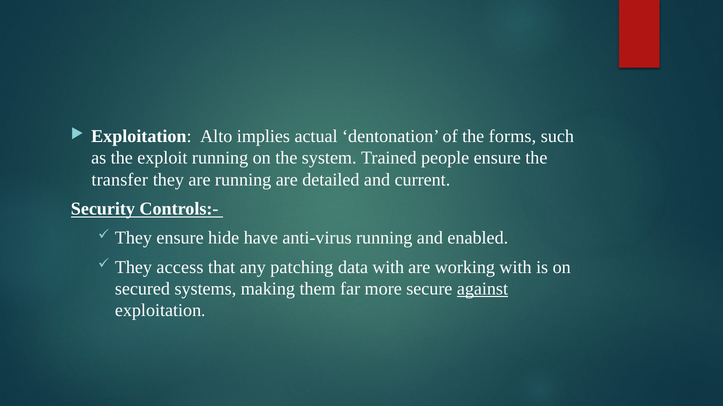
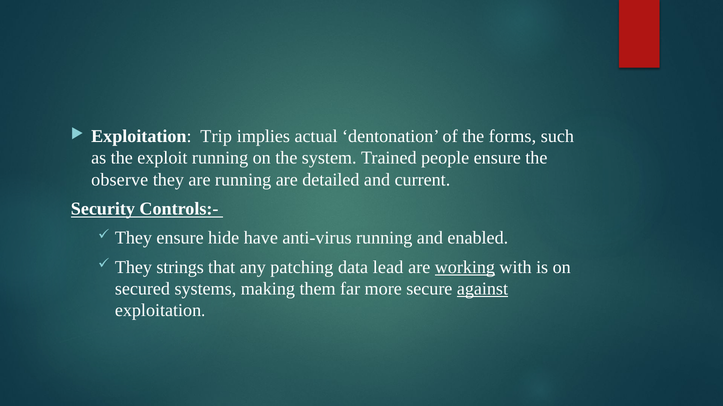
Alto: Alto -> Trip (216, 137)
transfer: transfer -> observe (120, 180)
access: access -> strings (180, 268)
data with: with -> lead (388, 268)
working underline: none -> present (465, 268)
